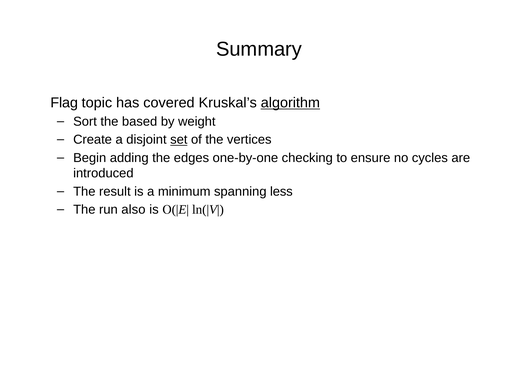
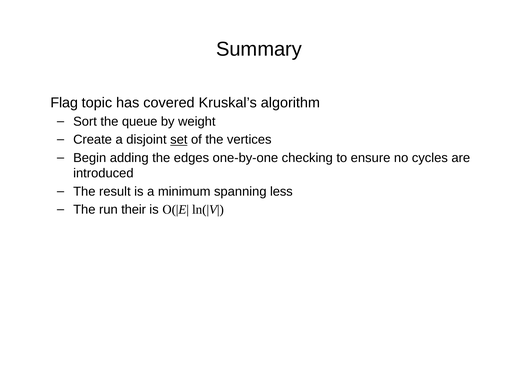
algorithm underline: present -> none (290, 103)
based: based -> queue (140, 122)
also: also -> their (134, 210)
